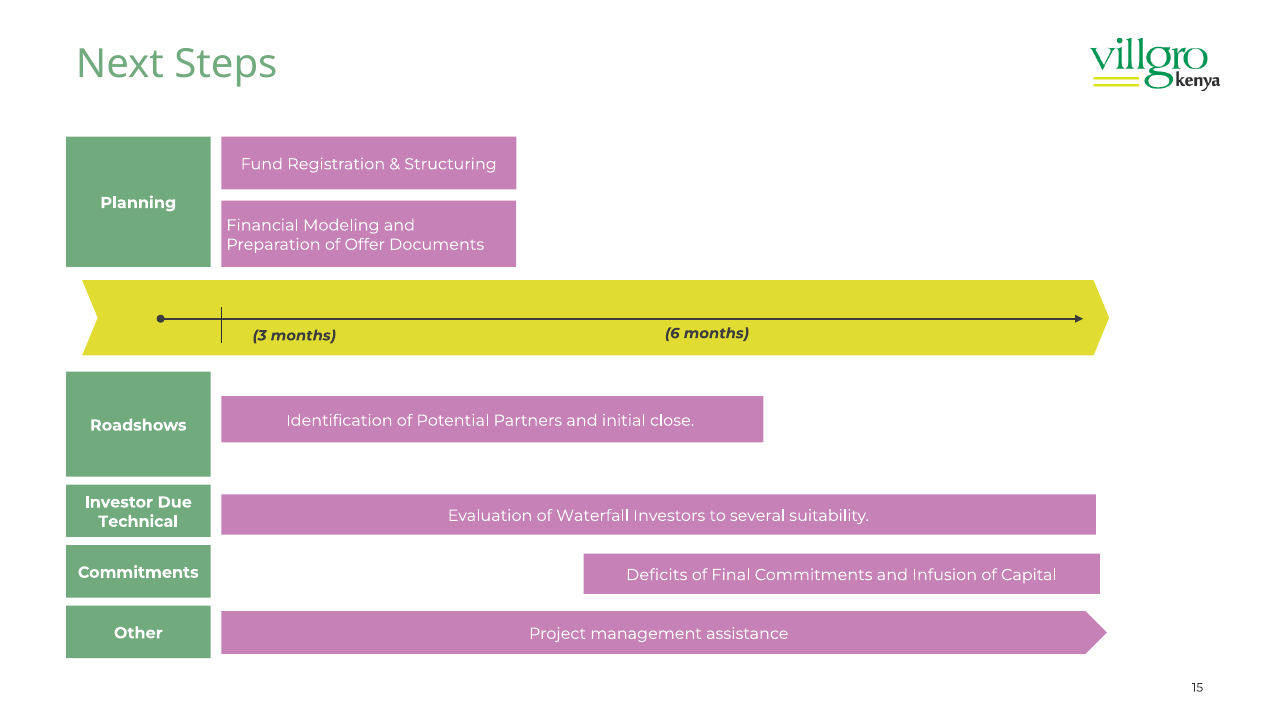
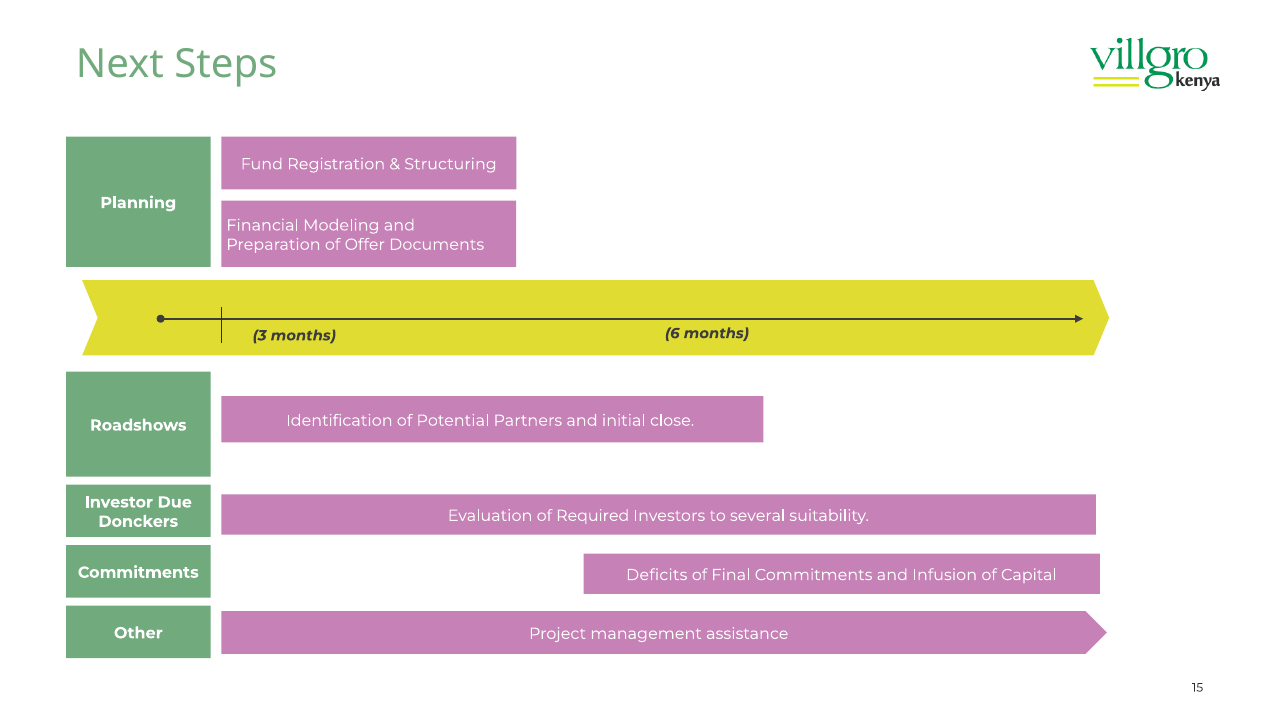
Waterfall: Waterfall -> Required (593, 516)
Technical: Technical -> Donckers (138, 522)
